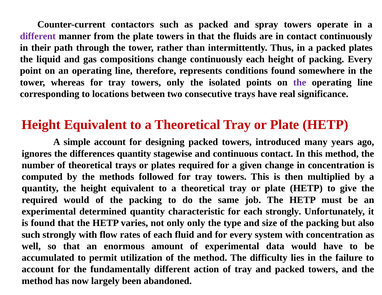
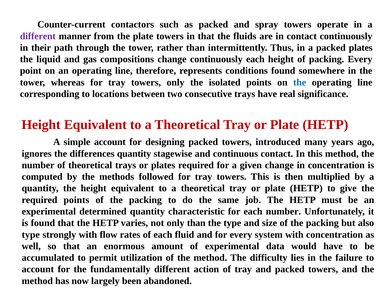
the colour: purple -> blue (300, 82)
required would: would -> points (76, 200)
each strongly: strongly -> number (283, 212)
only only: only -> than (196, 223)
such: such -> type (31, 235)
